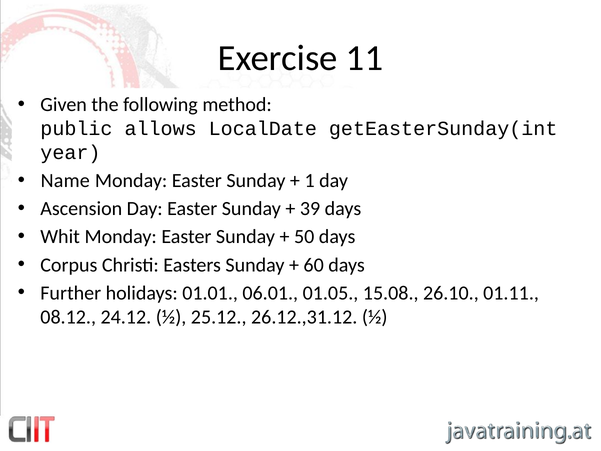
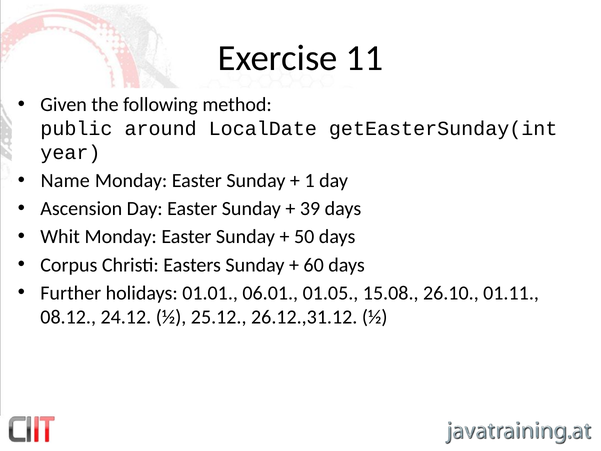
allows: allows -> around (161, 129)
